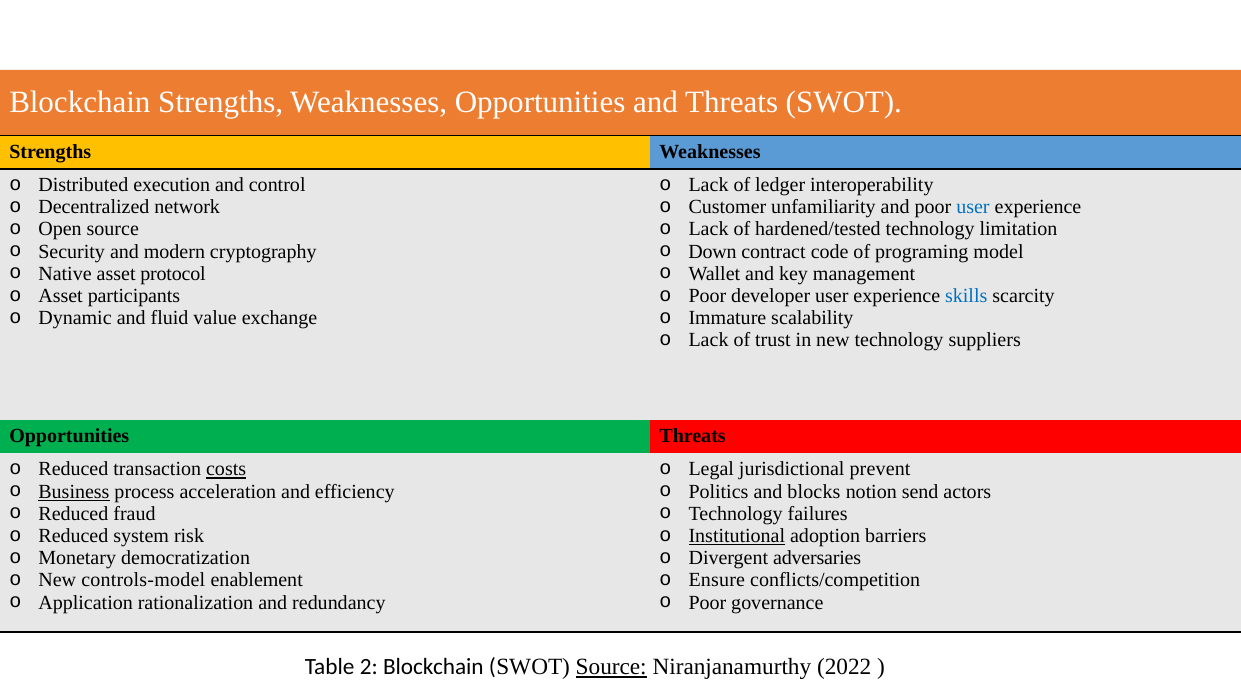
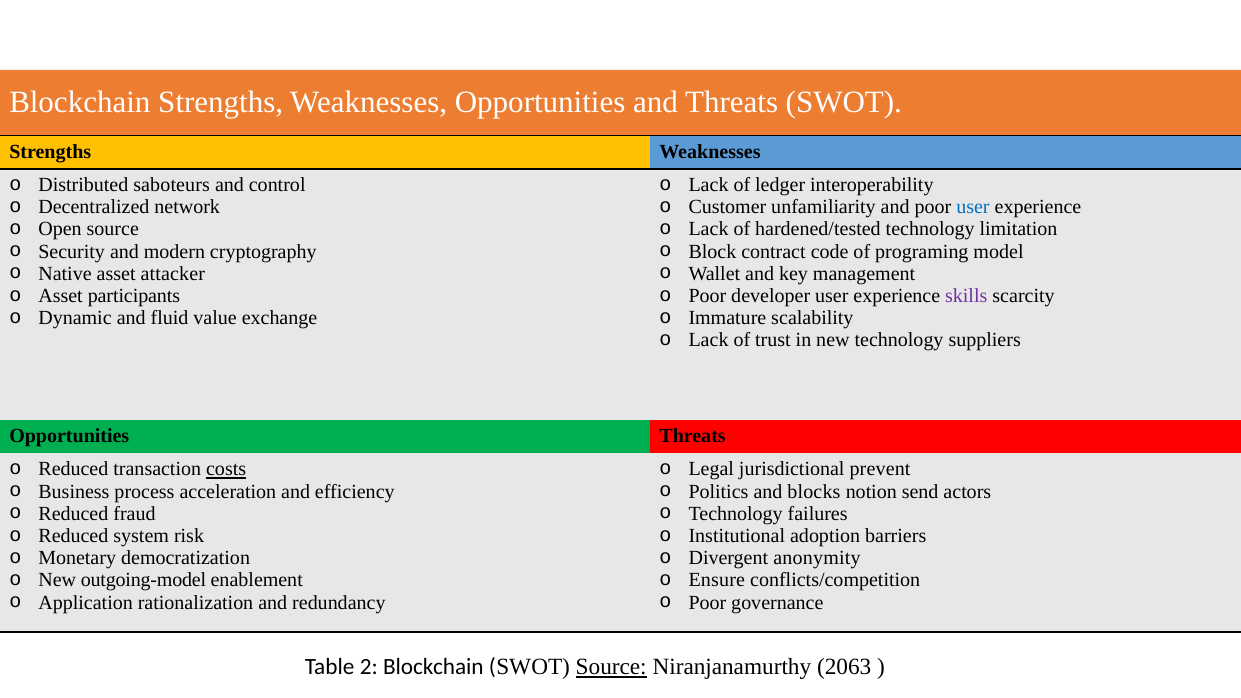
execution: execution -> saboteurs (172, 185)
Down: Down -> Block (712, 252)
protocol: protocol -> attacker (173, 274)
skills colour: blue -> purple (966, 296)
Business underline: present -> none (74, 492)
Institutional underline: present -> none (737, 536)
adversaries: adversaries -> anonymity (817, 558)
controls-model: controls-model -> outgoing-model (143, 580)
2022: 2022 -> 2063 (844, 667)
